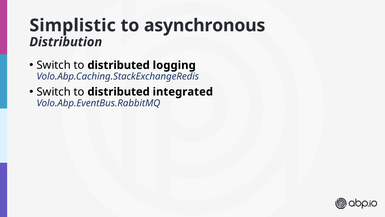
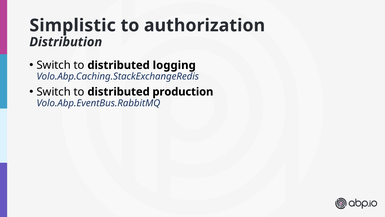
asynchronous: asynchronous -> authorization (205, 25)
integrated: integrated -> production (183, 92)
